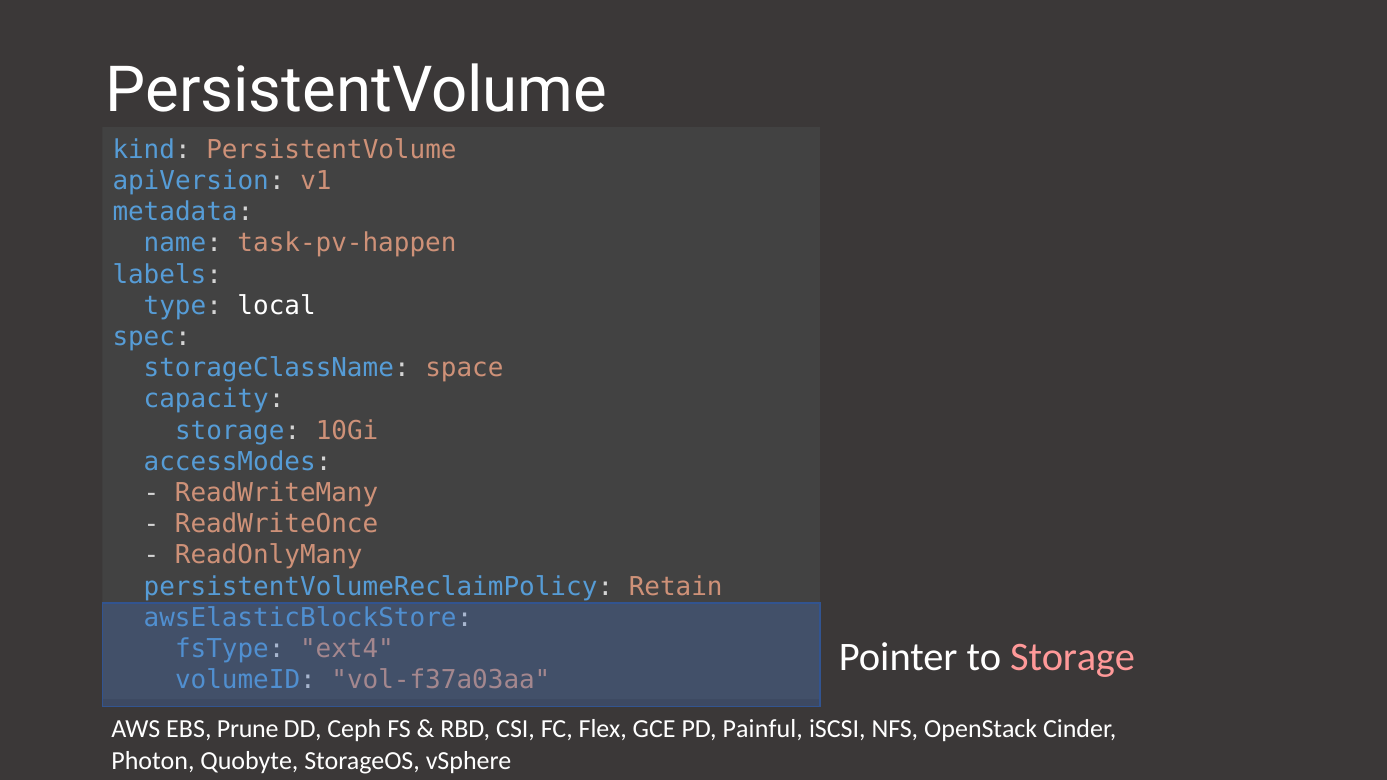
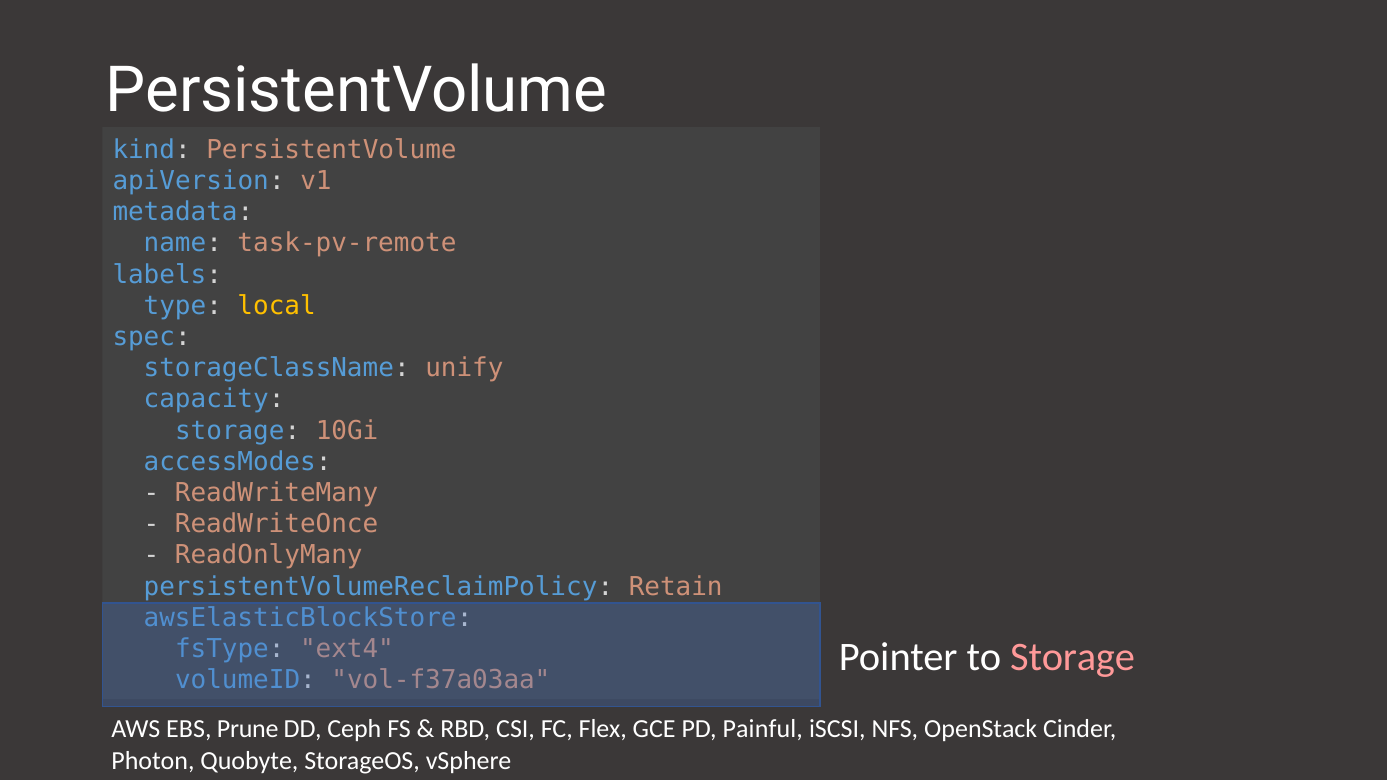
task-pv-happen: task-pv-happen -> task-pv-remote (347, 243)
local colour: white -> yellow (277, 306)
space: space -> unify (464, 368)
